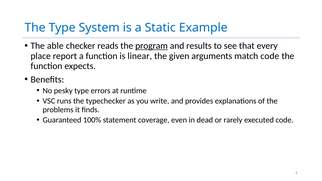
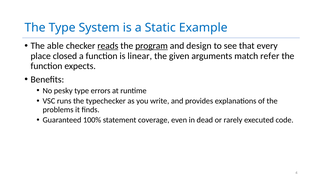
reads underline: none -> present (108, 46)
results: results -> design (199, 46)
report: report -> closed (65, 56)
match code: code -> refer (270, 56)
